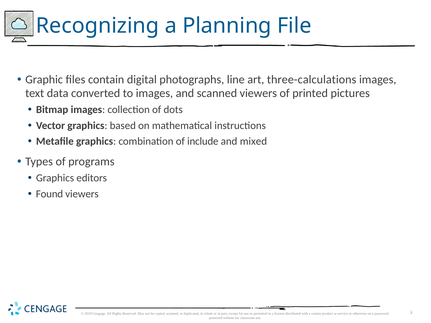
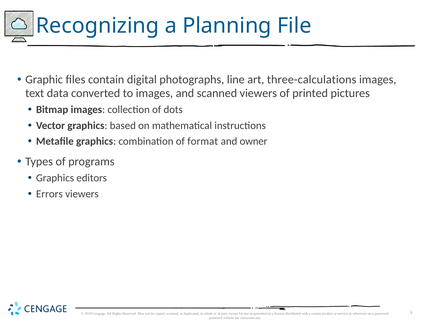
include: include -> format (203, 141)
mixed: mixed -> owner (254, 141)
Found: Found -> Errors (49, 194)
